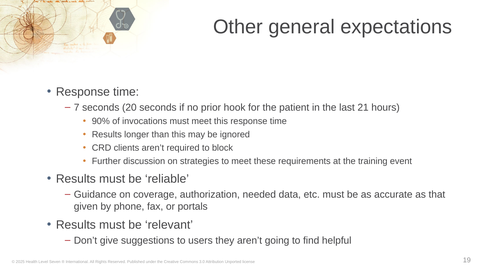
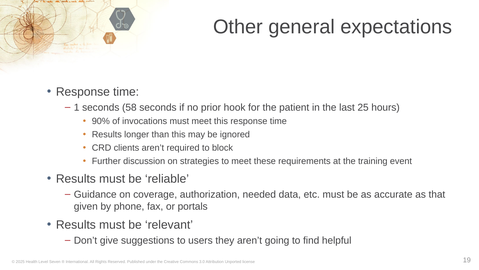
7: 7 -> 1 (77, 107)
20: 20 -> 58 (129, 107)
21: 21 -> 25 (363, 107)
